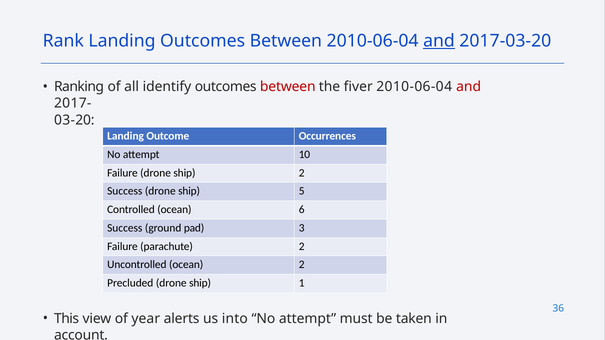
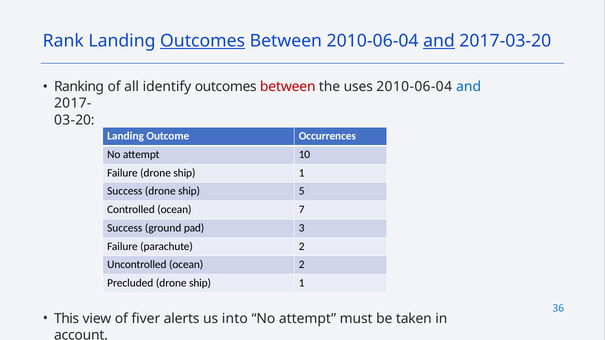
Outcomes underline: none -> present (203, 41)
fiver: fiver -> uses (358, 87)
and colour: red -> blue (469, 87)
Failure drone ship 2: 2 -> 1 (302, 173)
6: 6 -> 7 (302, 210)
year: year -> fiver (146, 319)
